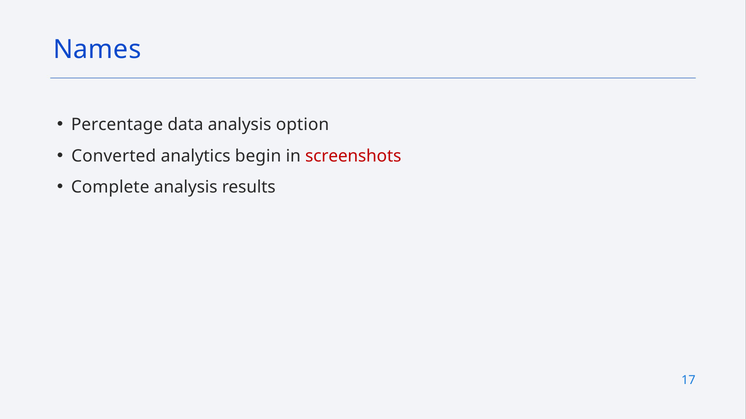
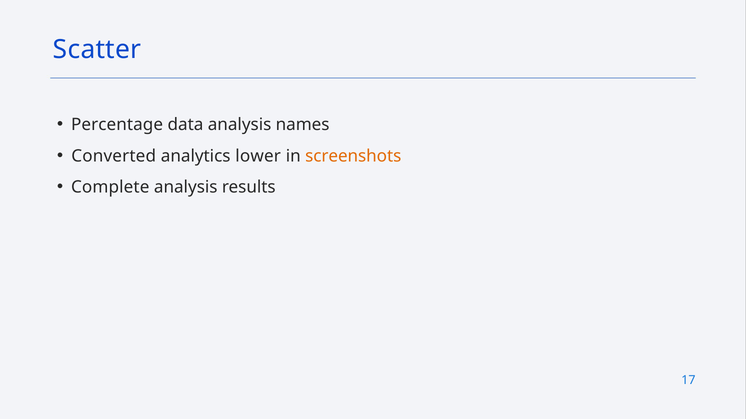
Names: Names -> Scatter (97, 50)
option: option -> names (303, 125)
begin: begin -> lower (258, 156)
screenshots colour: red -> orange (353, 156)
